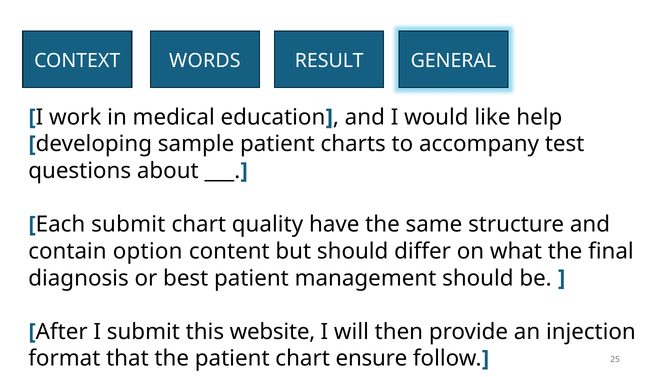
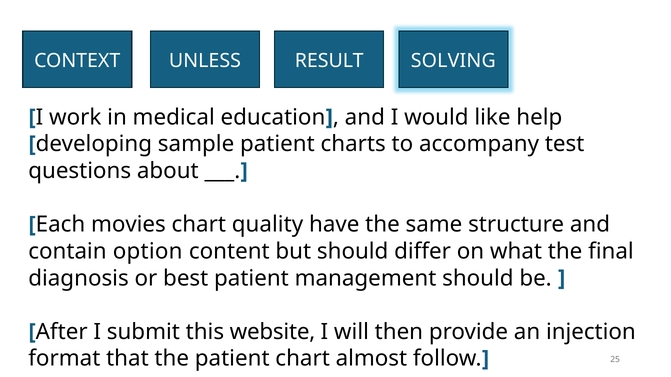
WORDS: WORDS -> UNLESS (205, 61)
GENERAL: GENERAL -> SOLVING (453, 61)
Each submit: submit -> movies (128, 225)
ensure: ensure -> almost (371, 359)
